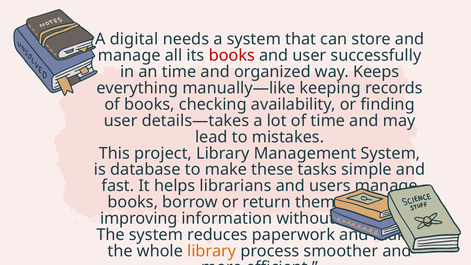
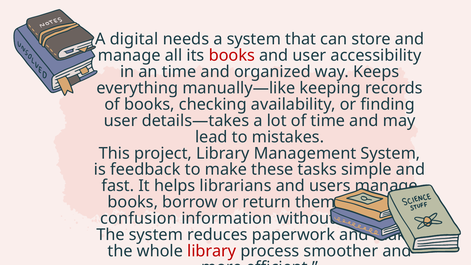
successfully: successfully -> accessibility (376, 56)
database: database -> feedback (145, 170)
improving: improving -> confusion (139, 218)
library colour: orange -> red (212, 251)
